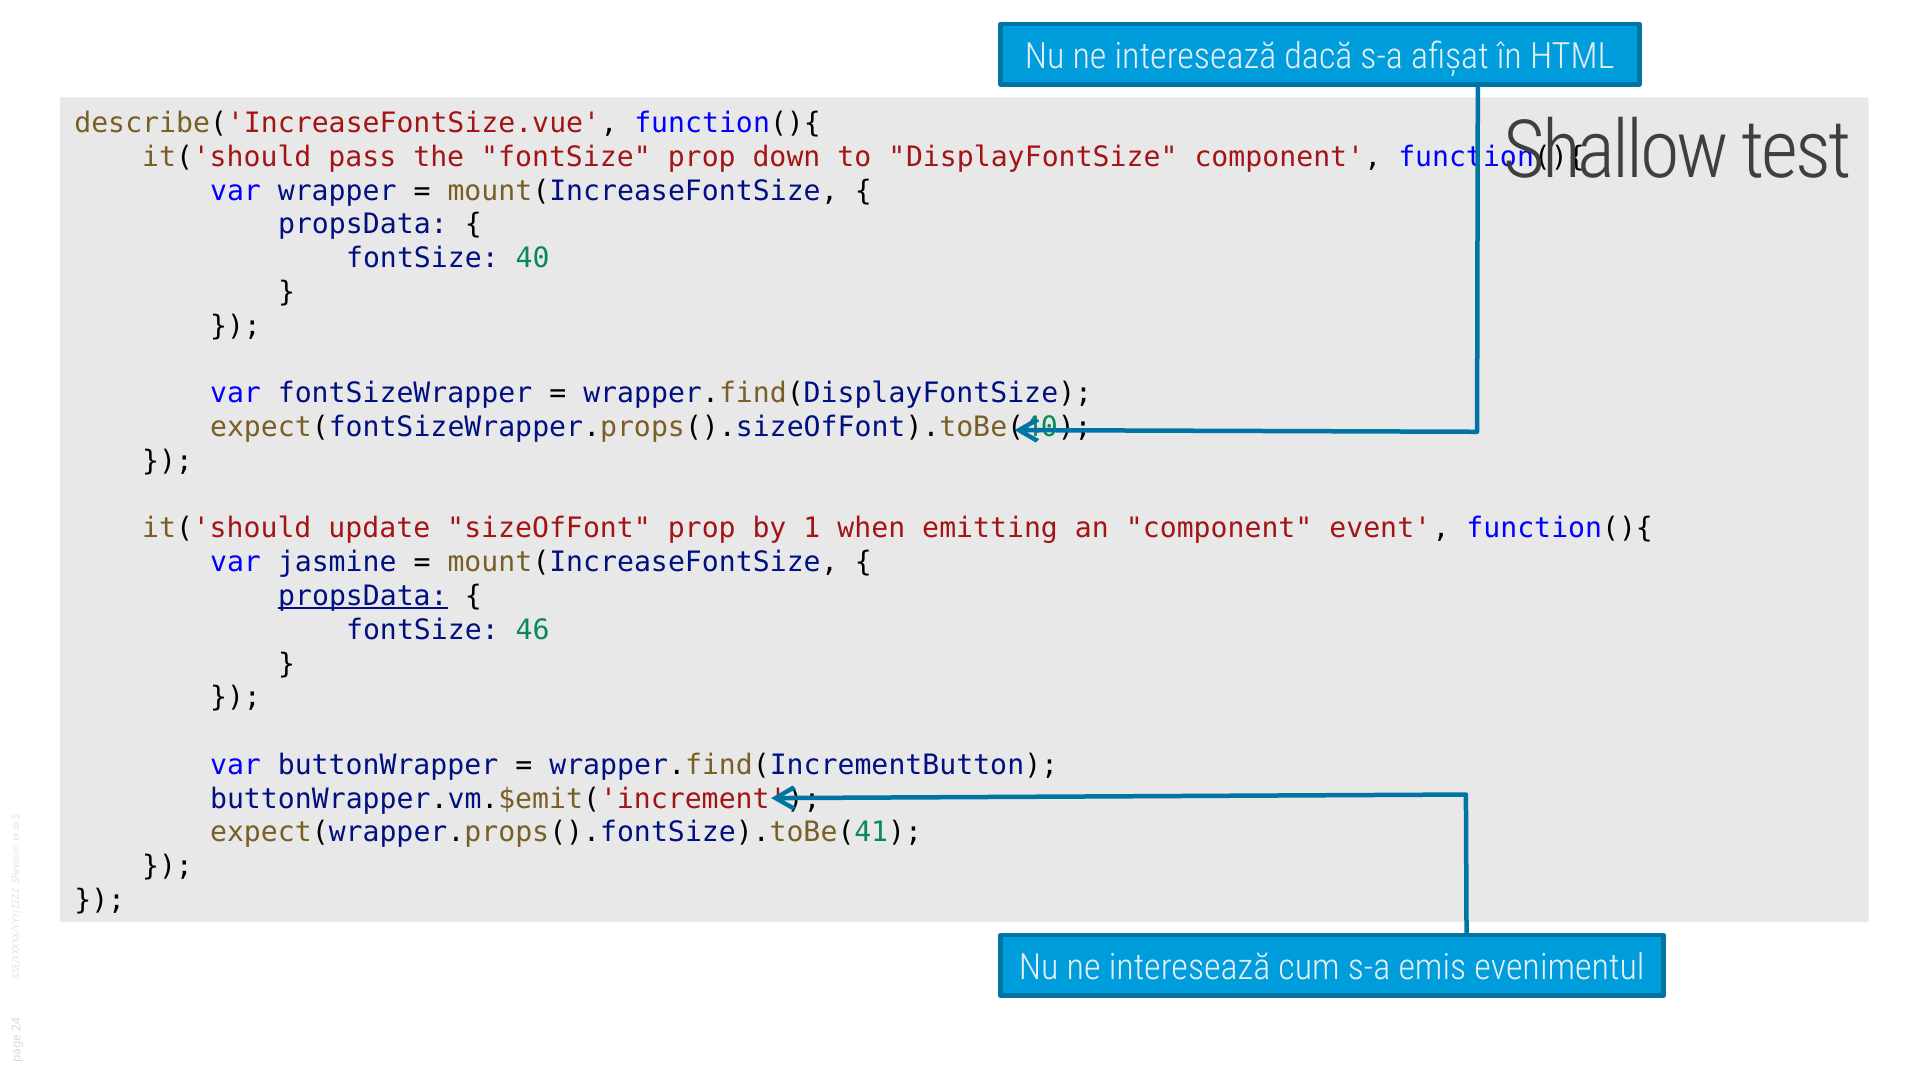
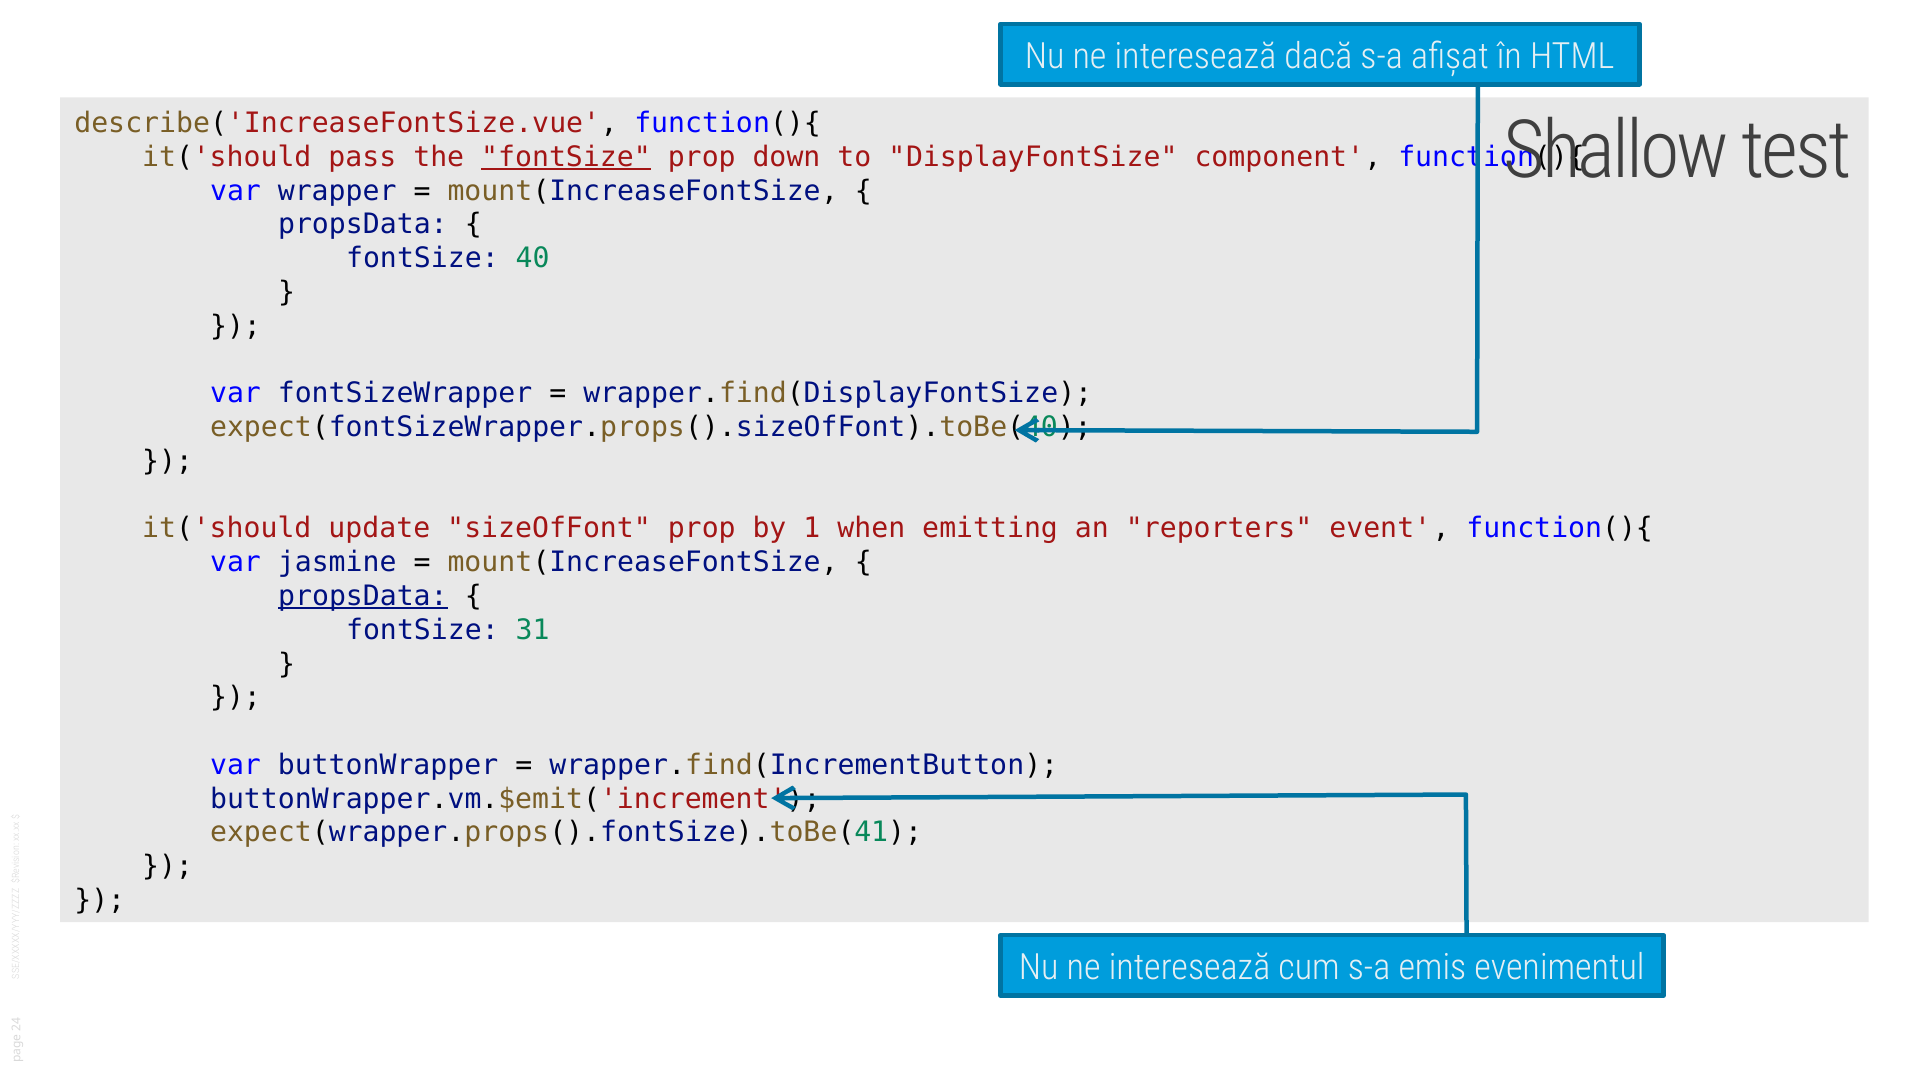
fontSize underline: none -> present (566, 157)
an component: component -> reporters (1219, 529)
46: 46 -> 31 (533, 630)
